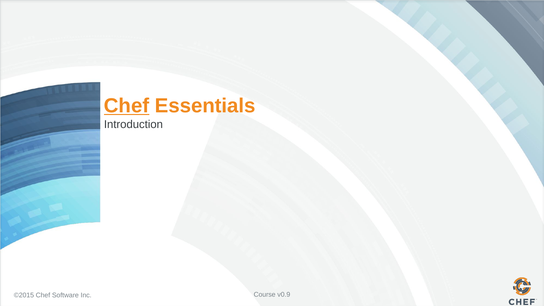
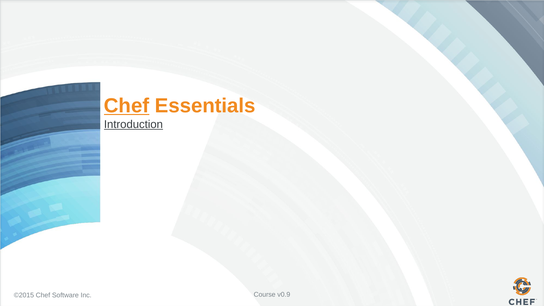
Introduction underline: none -> present (133, 125)
